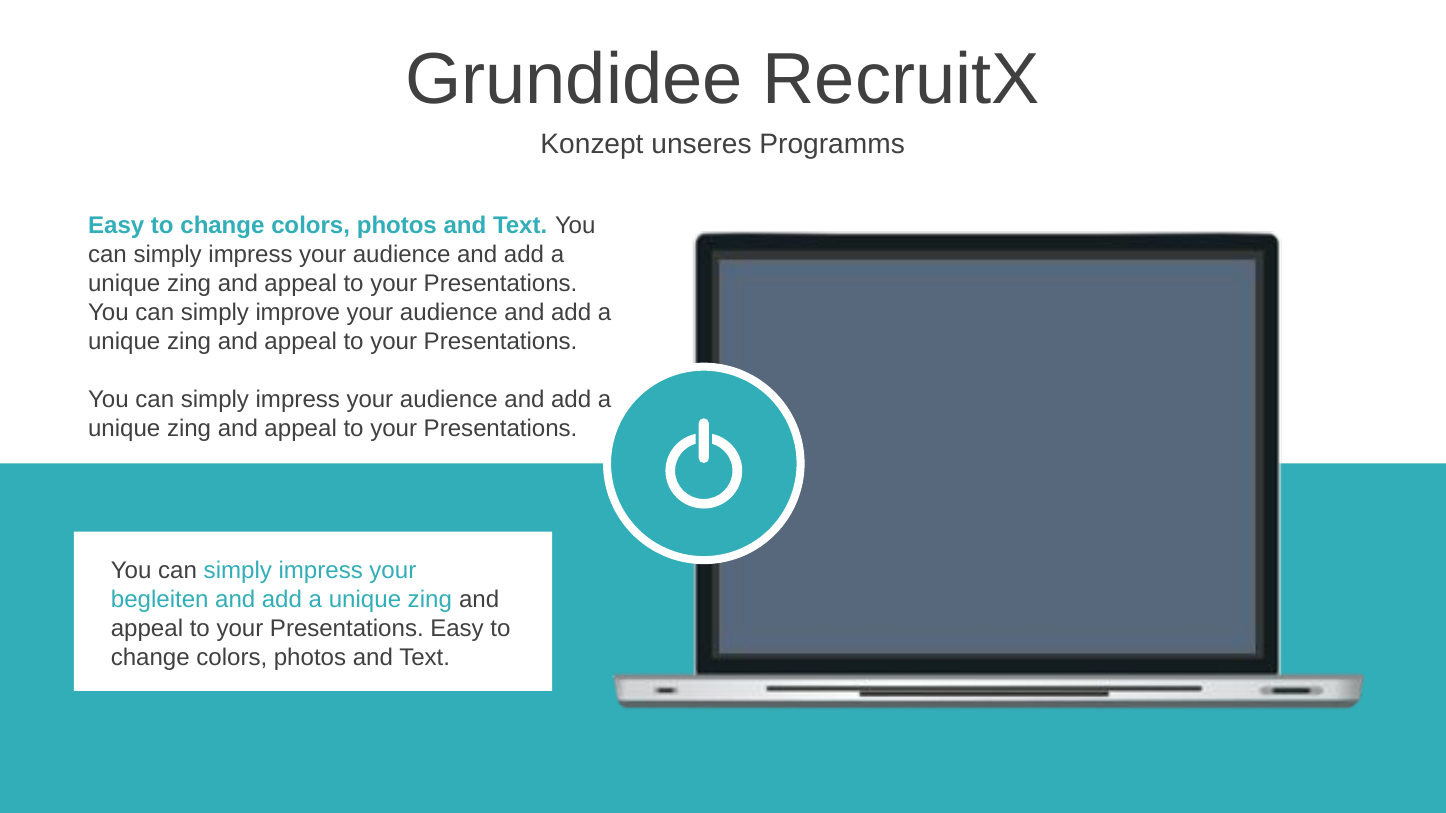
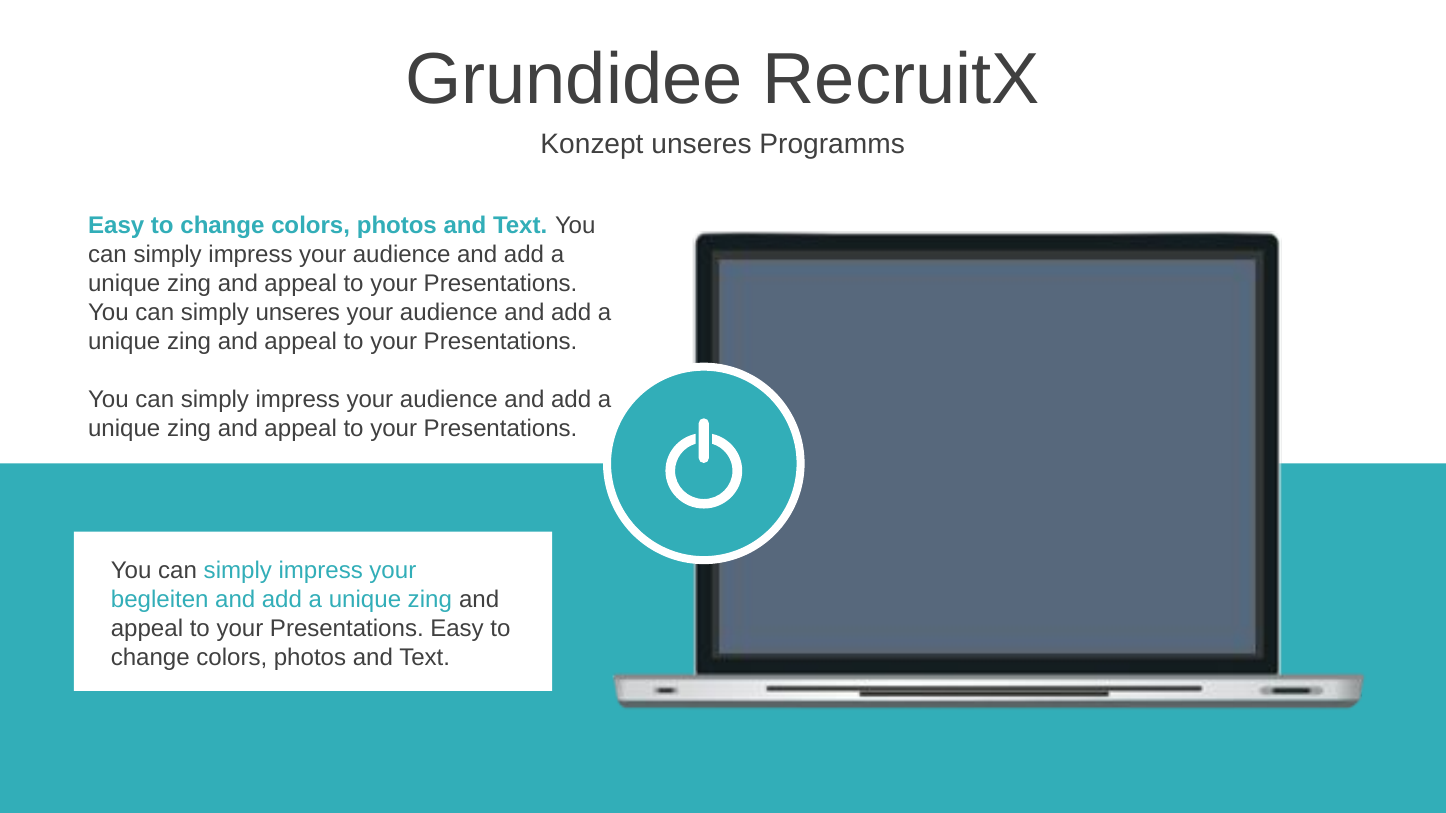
simply improve: improve -> unseres (298, 313)
